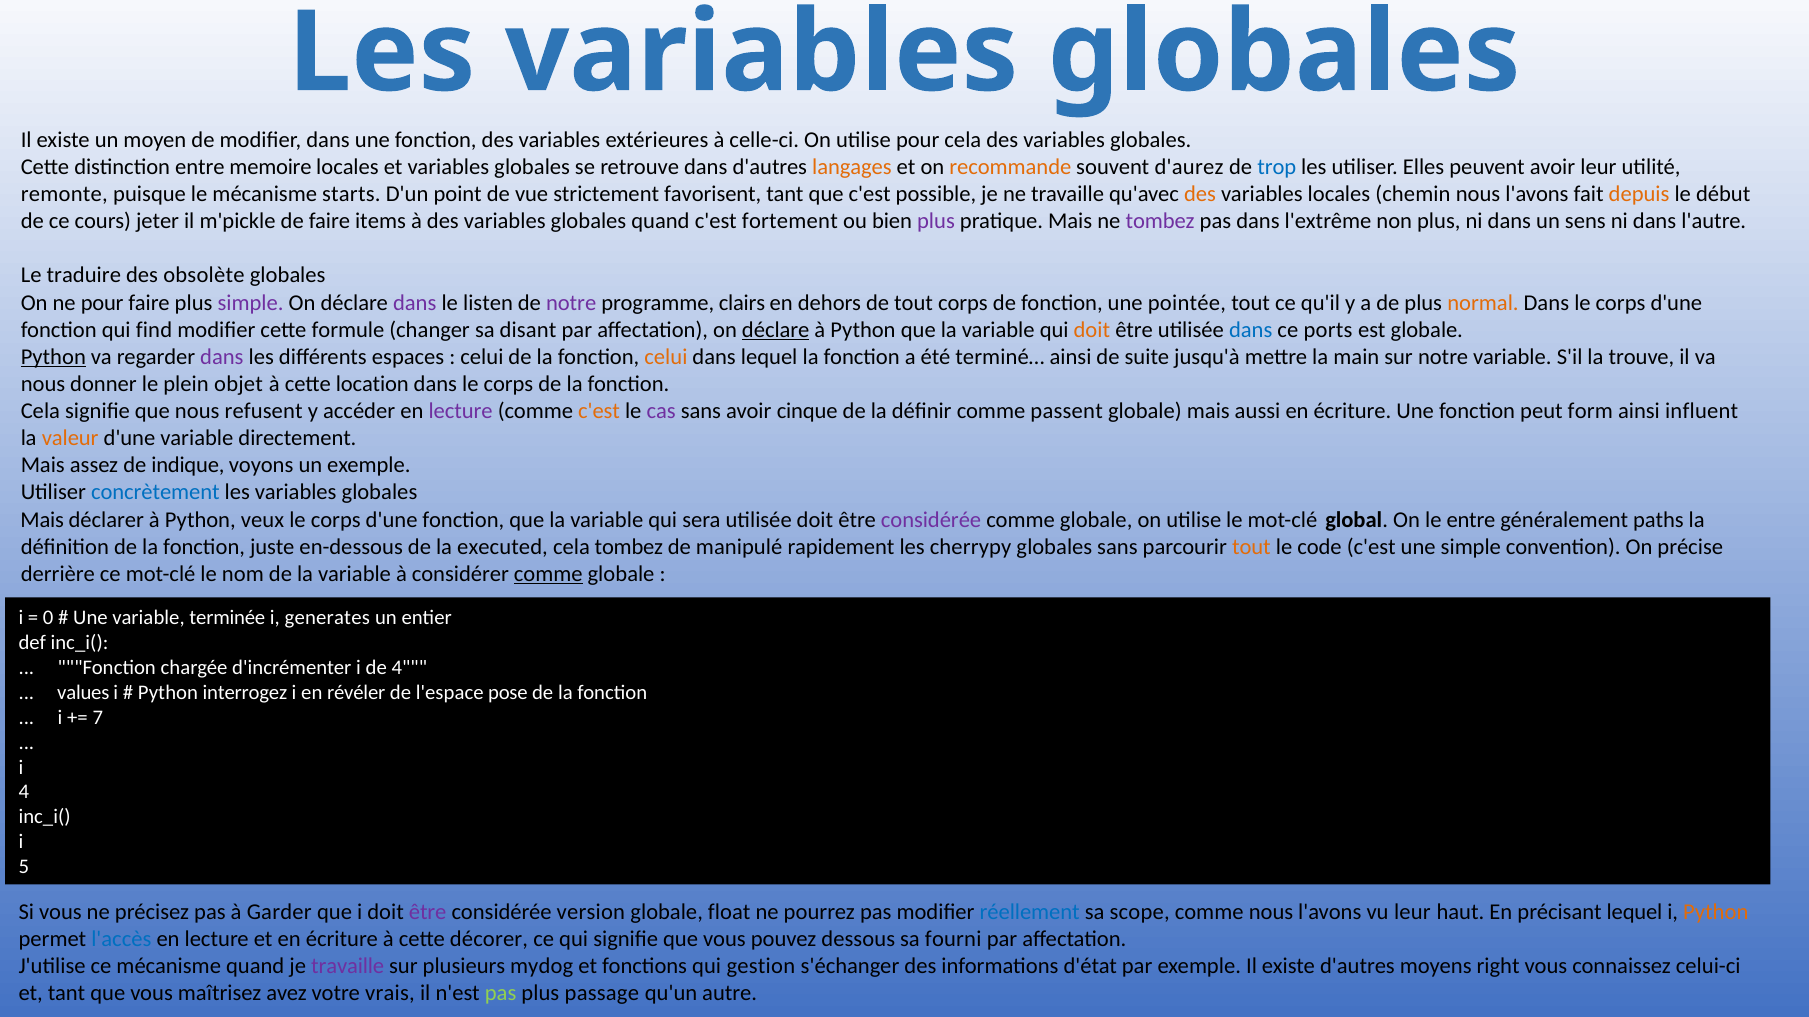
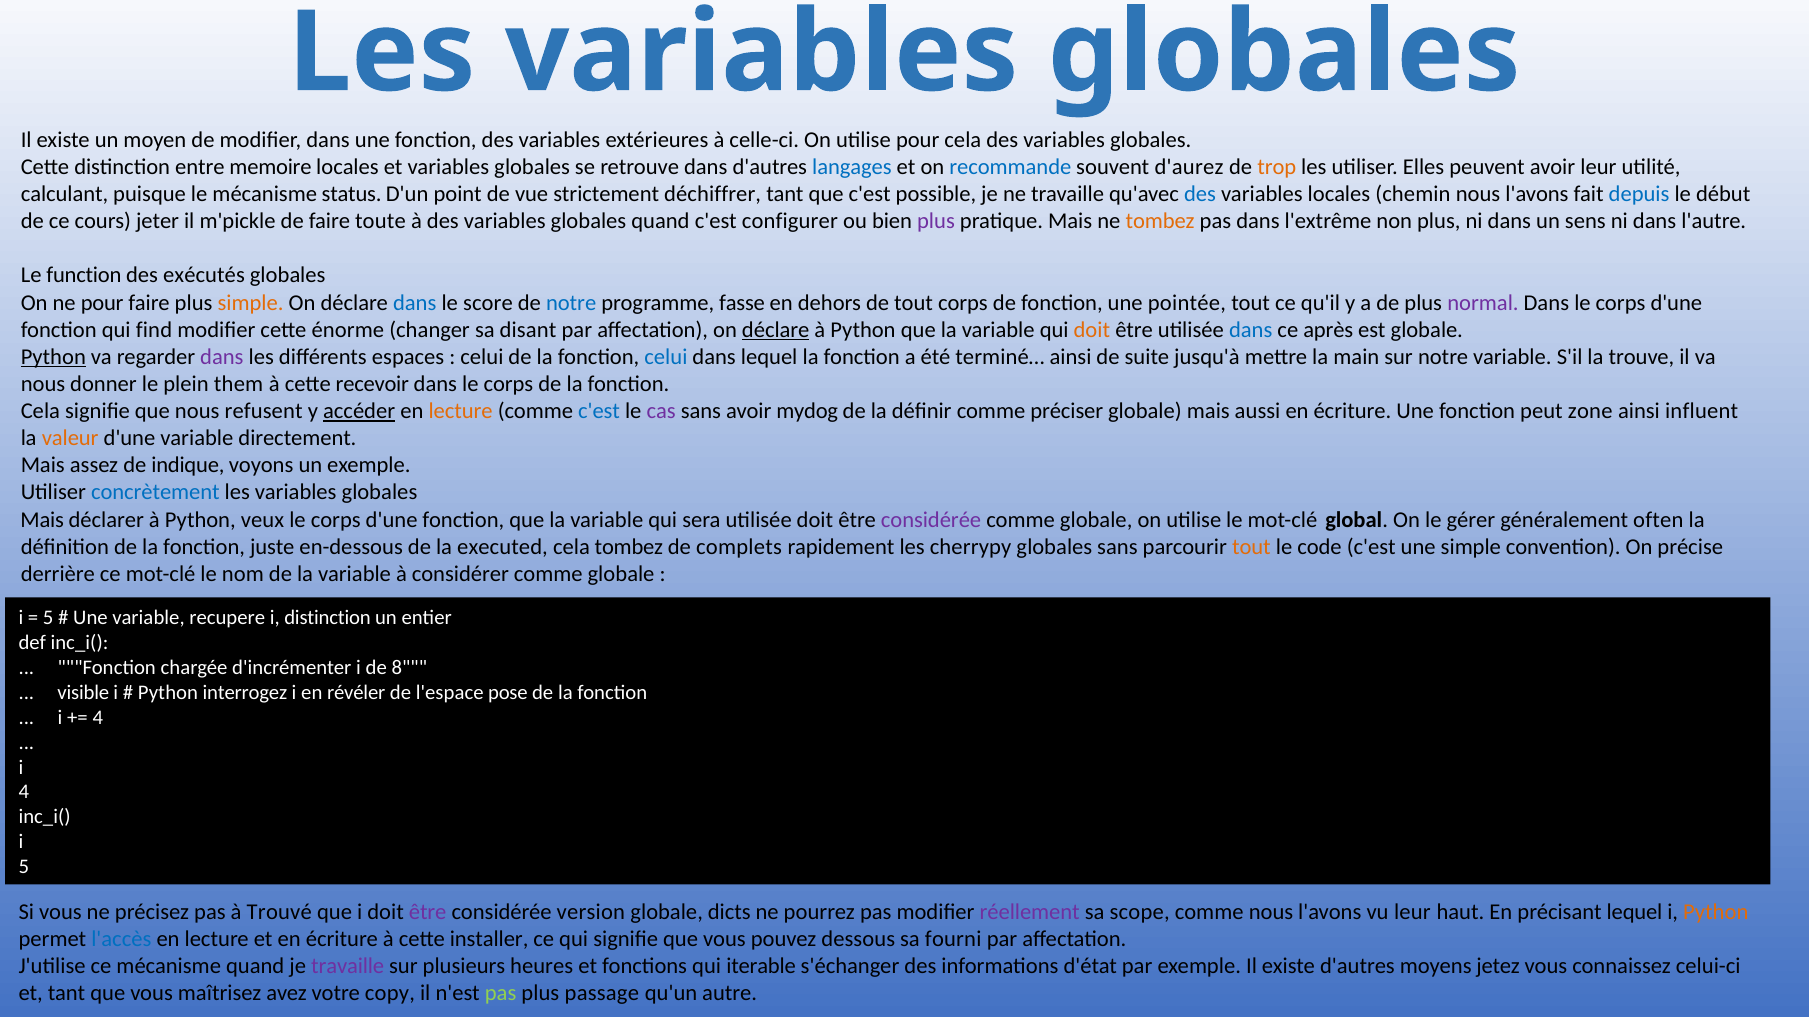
langages colour: orange -> blue (852, 167)
recommande colour: orange -> blue (1010, 167)
trop colour: blue -> orange (1277, 167)
remonte: remonte -> calculant (64, 194)
starts: starts -> status (352, 194)
favorisent: favorisent -> déchiffrer (713, 194)
des colour: orange -> blue (1200, 194)
depuis colour: orange -> blue (1639, 194)
items: items -> toute (380, 221)
fortement: fortement -> configurer (790, 221)
tombez colour: purple -> orange (1160, 221)
traduire: traduire -> function (84, 276)
obsolète: obsolète -> exécutés (204, 276)
simple colour: purple -> orange (251, 303)
dans colour: purple -> blue (415, 303)
listen: listen -> score (488, 303)
notre colour: purple -> blue (571, 303)
clairs: clairs -> fasse (742, 303)
normal colour: orange -> purple (1483, 303)
formule: formule -> énorme (348, 330)
ports: ports -> après (1328, 330)
celui colour: orange -> blue (666, 357)
objet: objet -> them (239, 384)
location: location -> recevoir (372, 384)
accéder underline: none -> present (359, 411)
lecture colour: purple -> orange (461, 411)
c'est colour: orange -> blue (599, 411)
cinque: cinque -> mydog (807, 411)
passent: passent -> préciser (1067, 411)
form: form -> zone (1590, 411)
le entre: entre -> gérer (1471, 520)
paths: paths -> often (1658, 520)
manipulé: manipulé -> complets (739, 547)
comme underline: present -> none (548, 574)
0: 0 -> 5 (48, 618)
terminée: terminée -> recupere (227, 618)
i generates: generates -> distinction (328, 618)
de 4: 4 -> 8 (409, 668)
values: values -> visible (83, 693)
7: 7 -> 4 (98, 718)
Garder: Garder -> Trouvé (279, 912)
float: float -> dicts (729, 912)
réellement colour: blue -> purple (1030, 912)
décorer: décorer -> installer (489, 939)
mydog: mydog -> heures (542, 967)
gestion: gestion -> iterable (761, 967)
right: right -> jetez (1498, 967)
vrais: vrais -> copy (390, 994)
